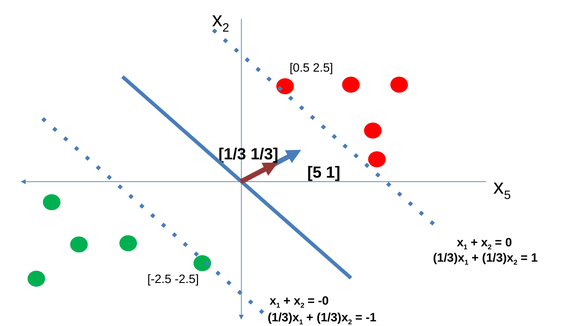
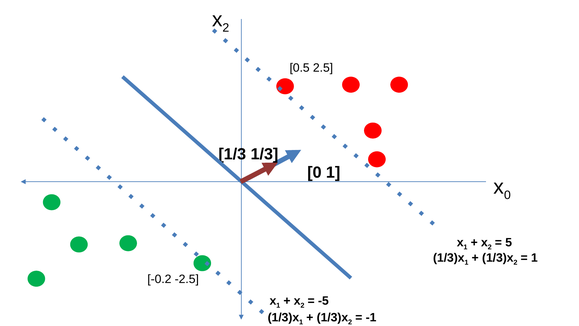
5: 5 -> 0 (314, 172)
5: 5 -> 0 (507, 195)
0: 0 -> 5 (509, 242)
-2.5: -2.5 -> -0.2 (159, 279)
-0: -0 -> -5 (323, 301)
